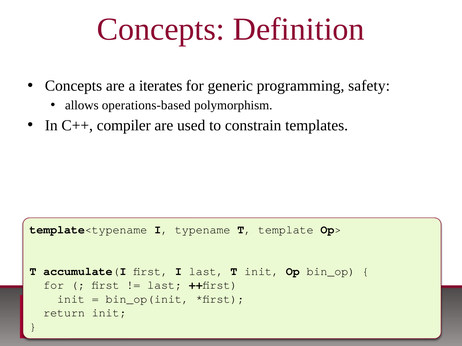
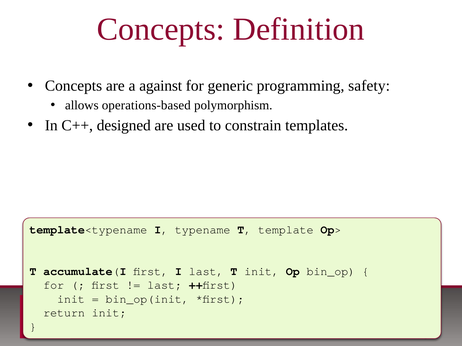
iterates: iterates -> against (161, 86)
compiler: compiler -> designed (124, 126)
